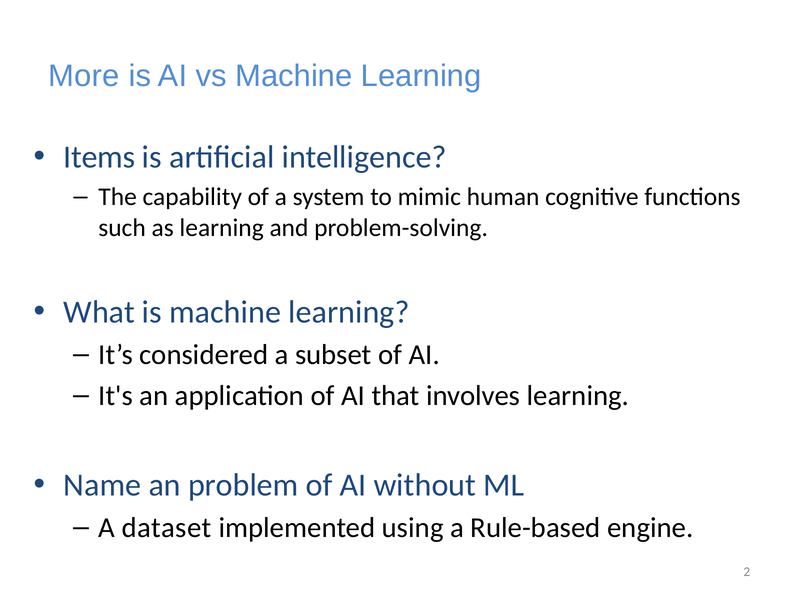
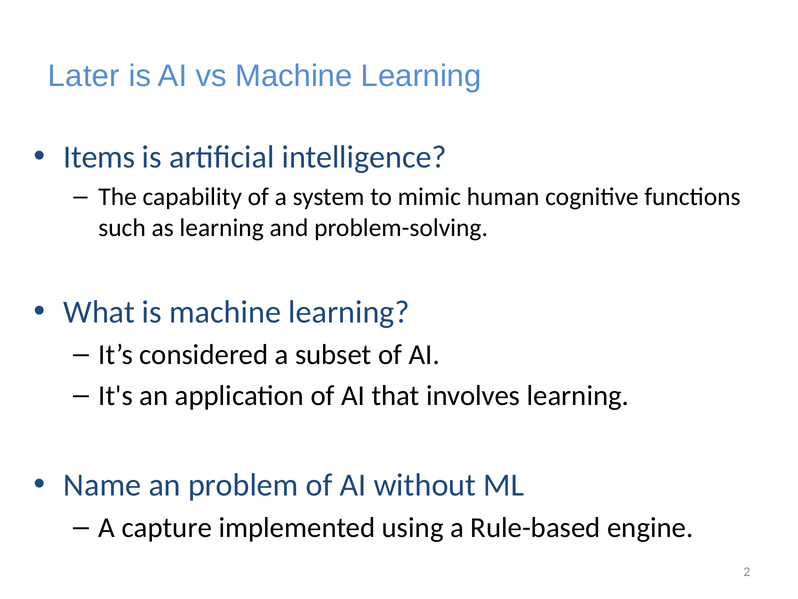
More: More -> Later (84, 76)
dataset: dataset -> capture (167, 527)
